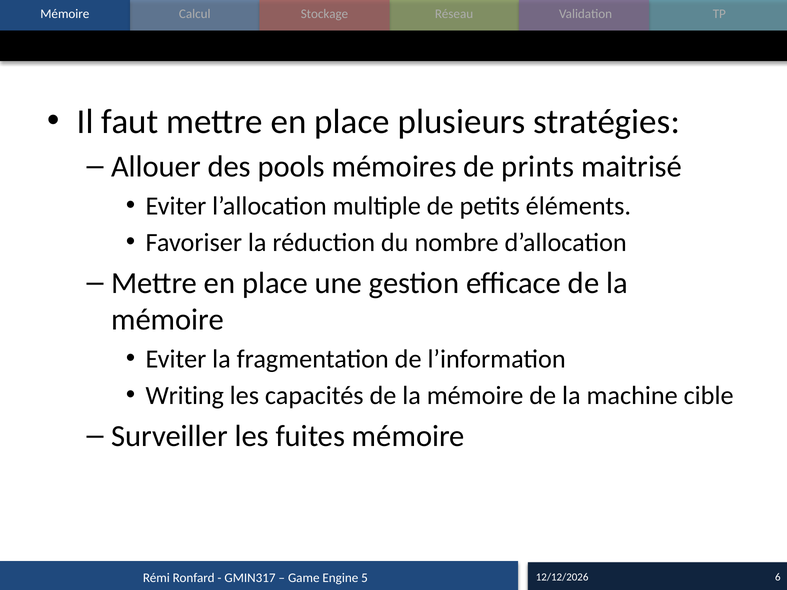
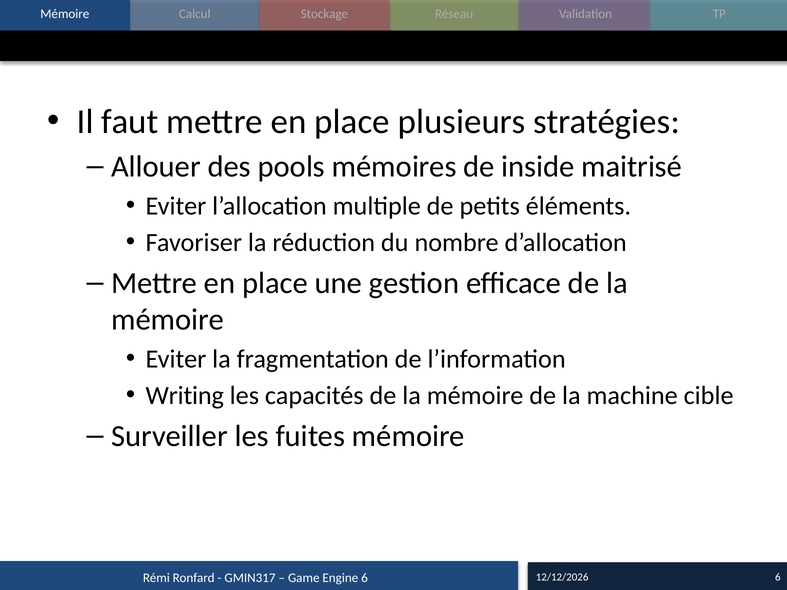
prints: prints -> inside (538, 167)
Engine 5: 5 -> 6 (365, 578)
